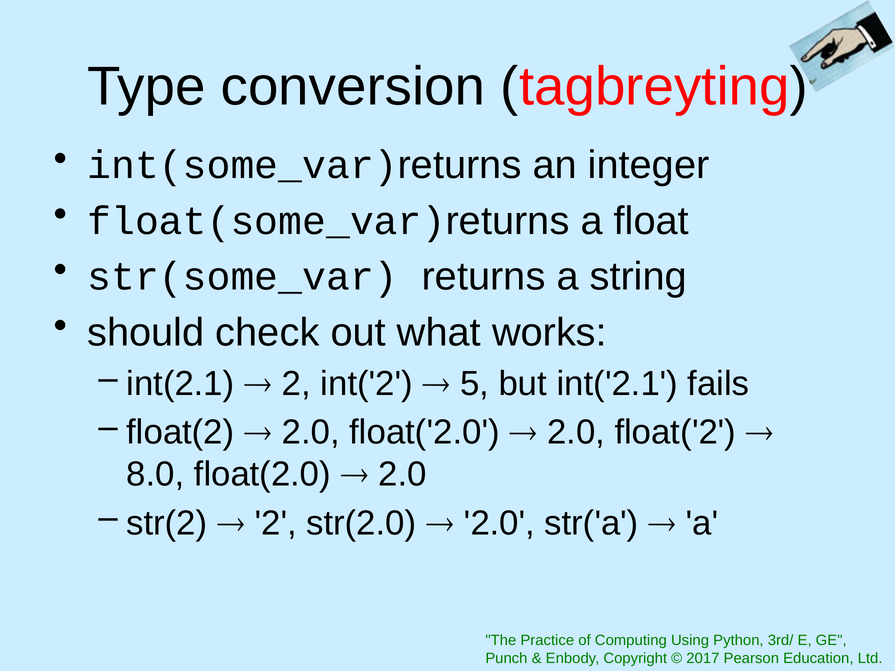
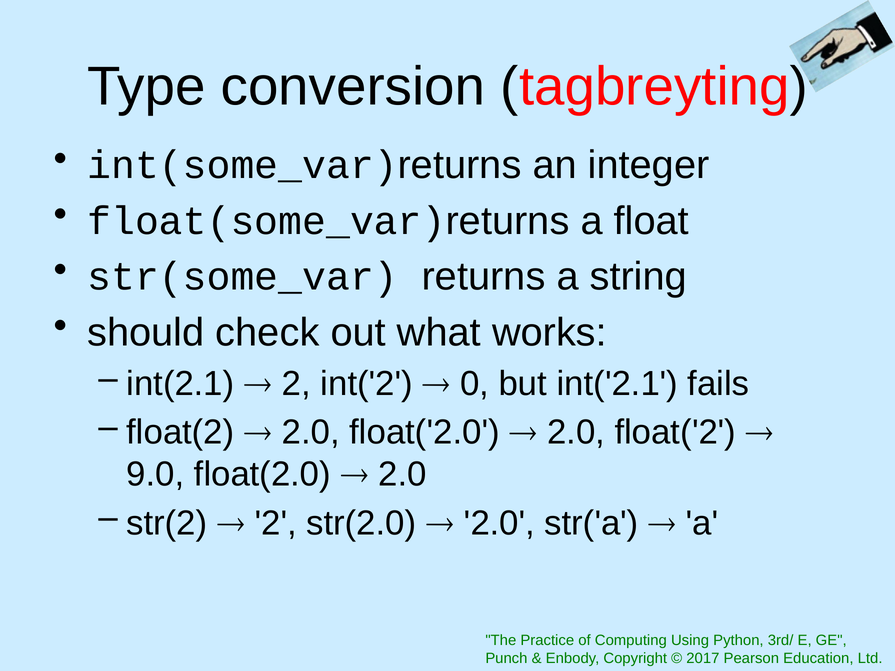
5: 5 -> 0 (475, 384)
8.0: 8.0 -> 9.0 (155, 474)
